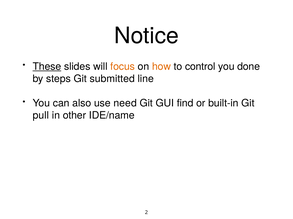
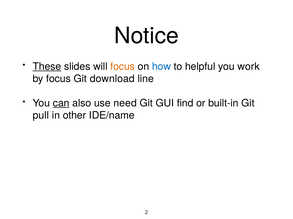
how colour: orange -> blue (161, 67)
control: control -> helpful (200, 67)
done: done -> work (249, 67)
by steps: steps -> focus (58, 79)
submitted: submitted -> download (112, 79)
can underline: none -> present (61, 103)
